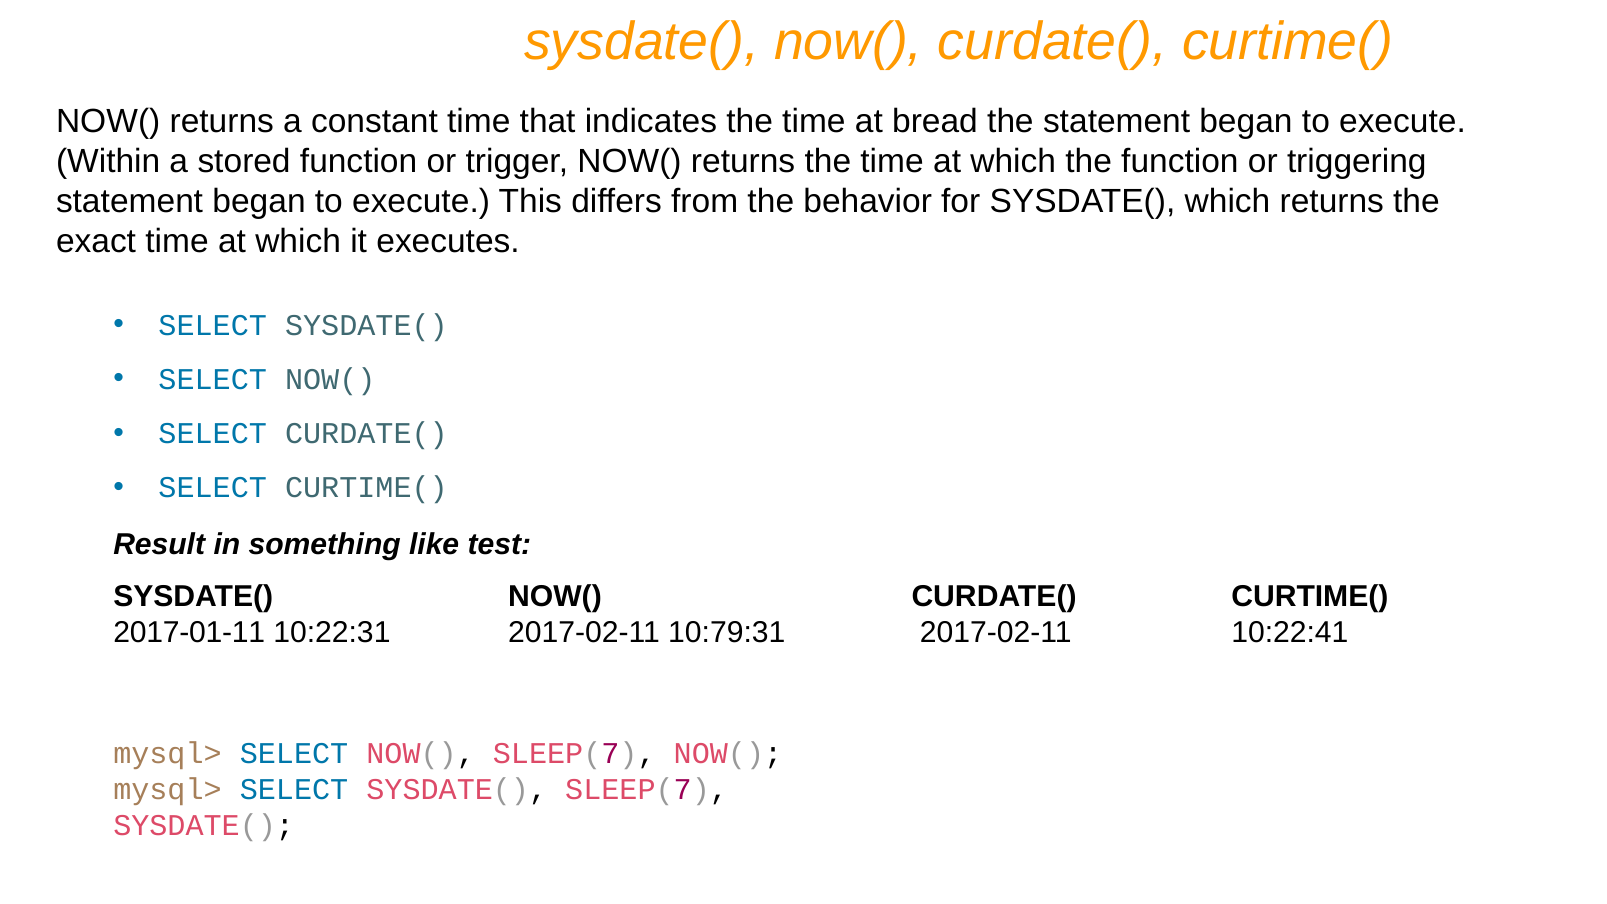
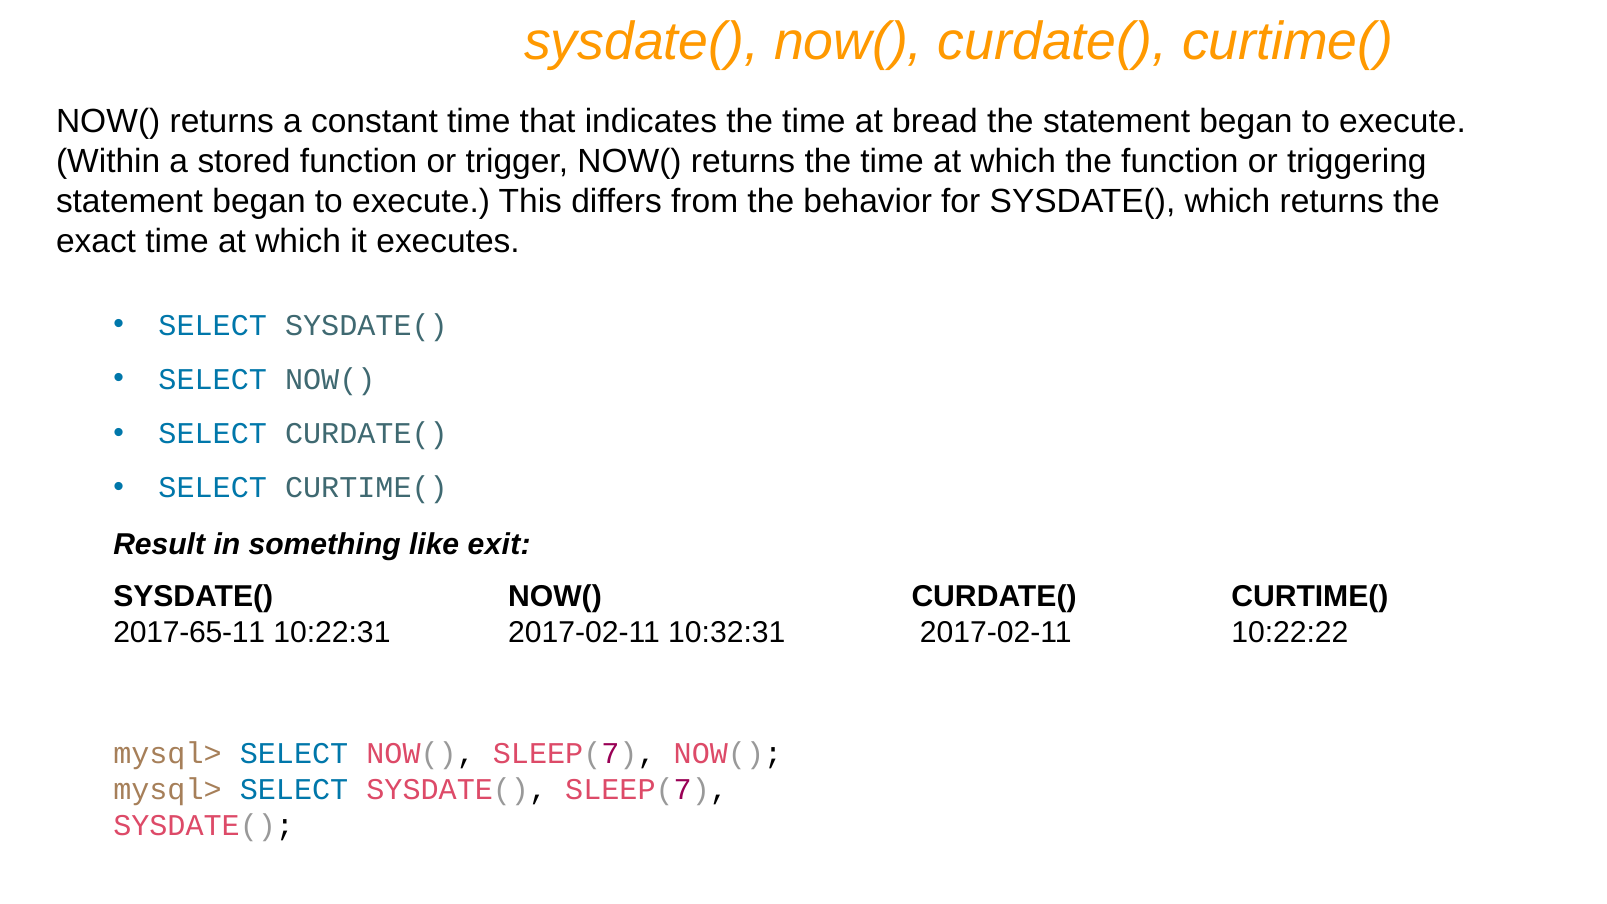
test: test -> exit (499, 544)
2017-01-11: 2017-01-11 -> 2017-65-11 (189, 633)
10:79:31: 10:79:31 -> 10:32:31 (727, 633)
10:22:41: 10:22:41 -> 10:22:22 (1290, 633)
